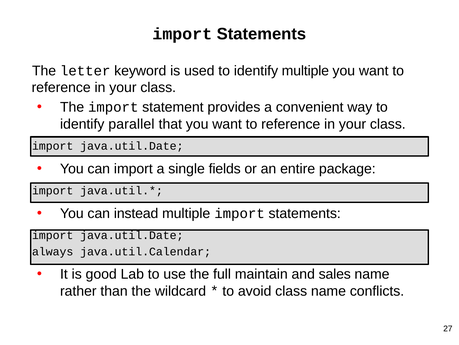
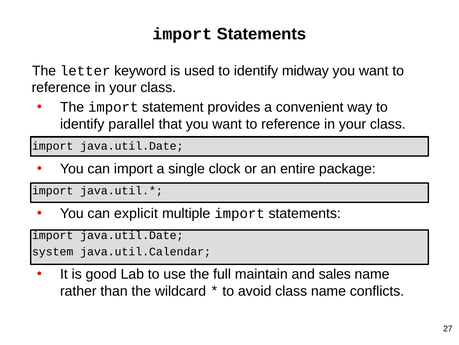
identify multiple: multiple -> midway (305, 71)
fields: fields -> clock (225, 169)
instead: instead -> explicit (136, 213)
always: always -> system (53, 251)
